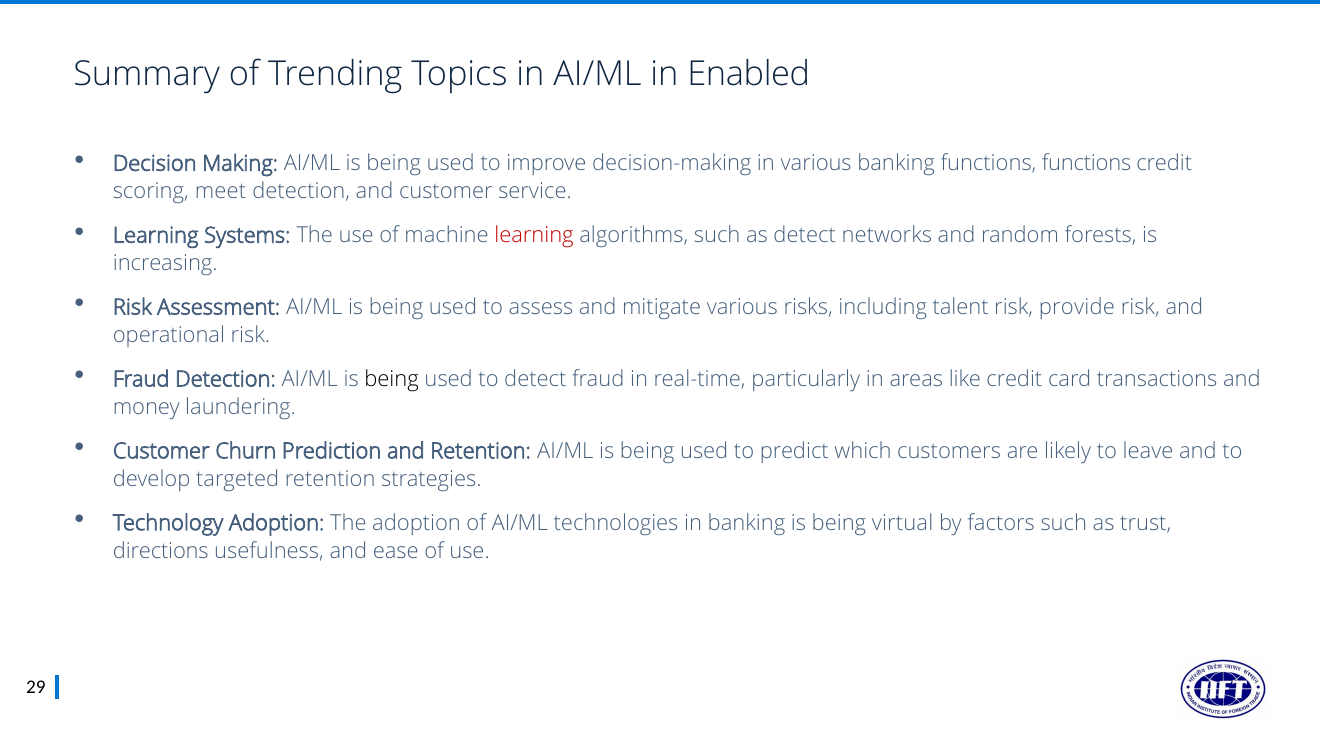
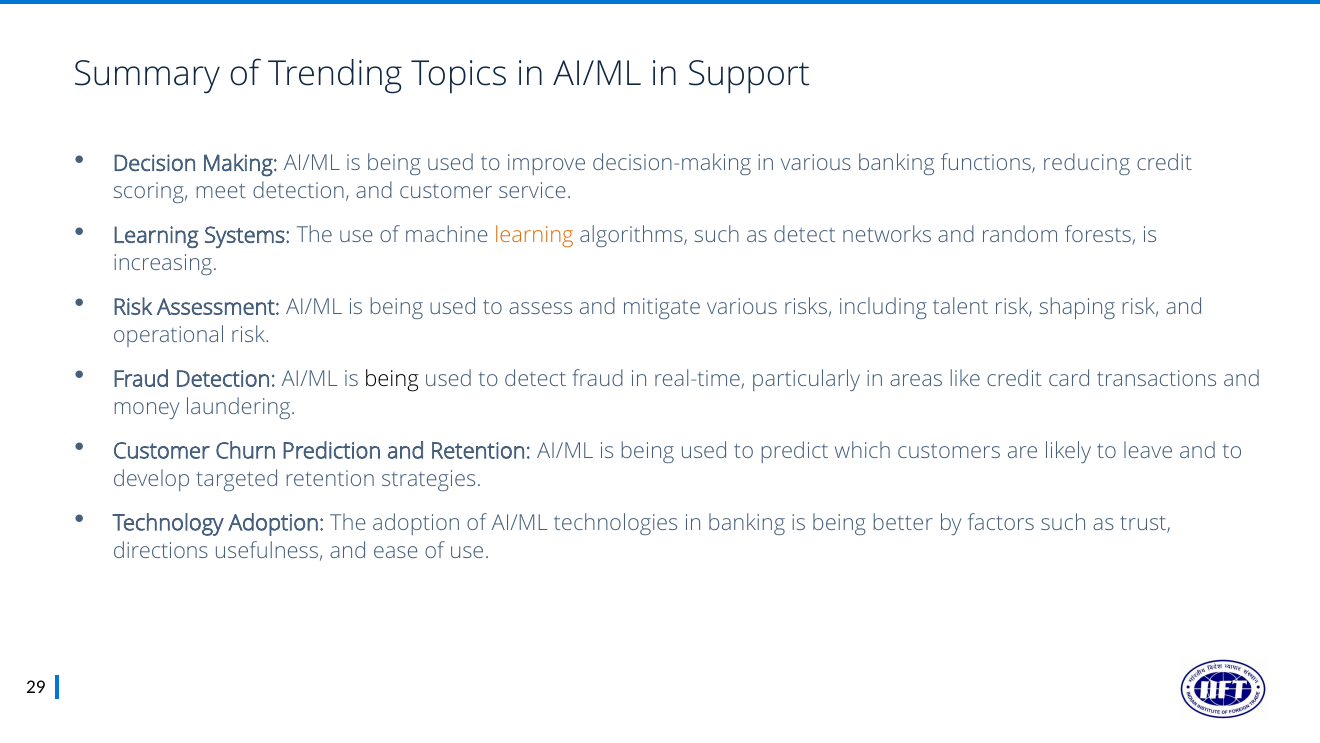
Enabled: Enabled -> Support (749, 74)
functions functions: functions -> reducing (1086, 163)
learning colour: red -> orange (534, 235)
provide: provide -> shaping (1077, 307)
virtual: virtual -> better (903, 523)
